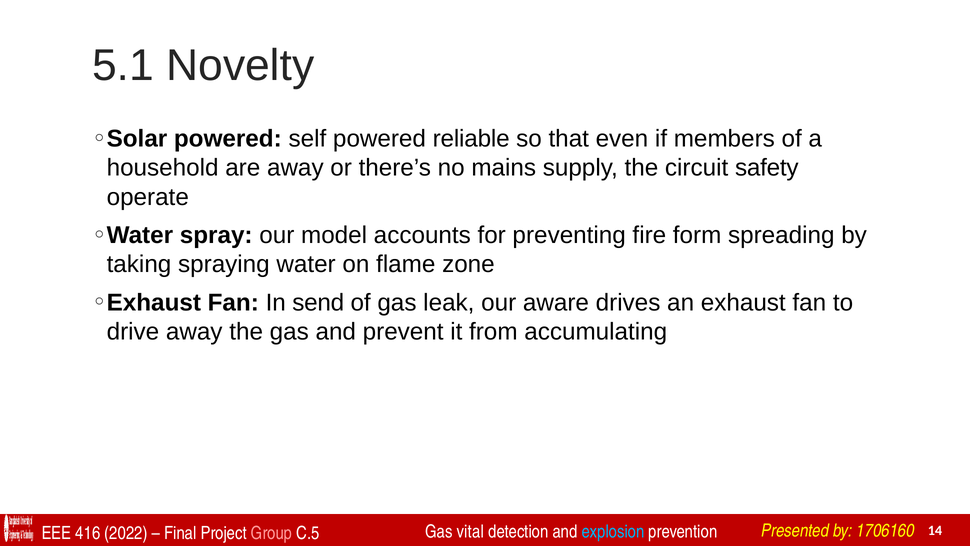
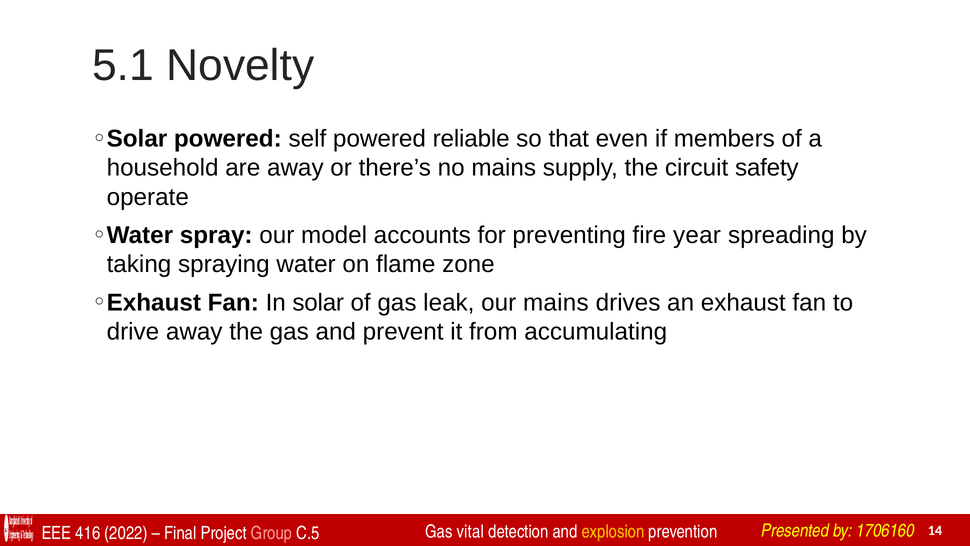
form: form -> year (697, 235)
send: send -> solar (318, 302)
our aware: aware -> mains (556, 302)
explosion colour: light blue -> yellow (613, 532)
